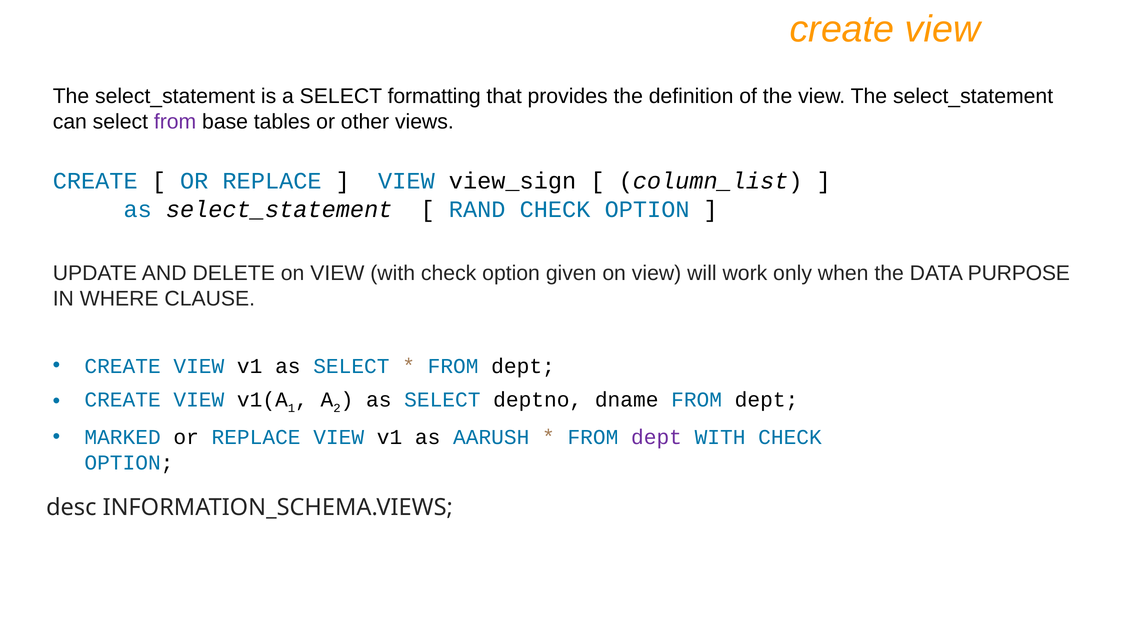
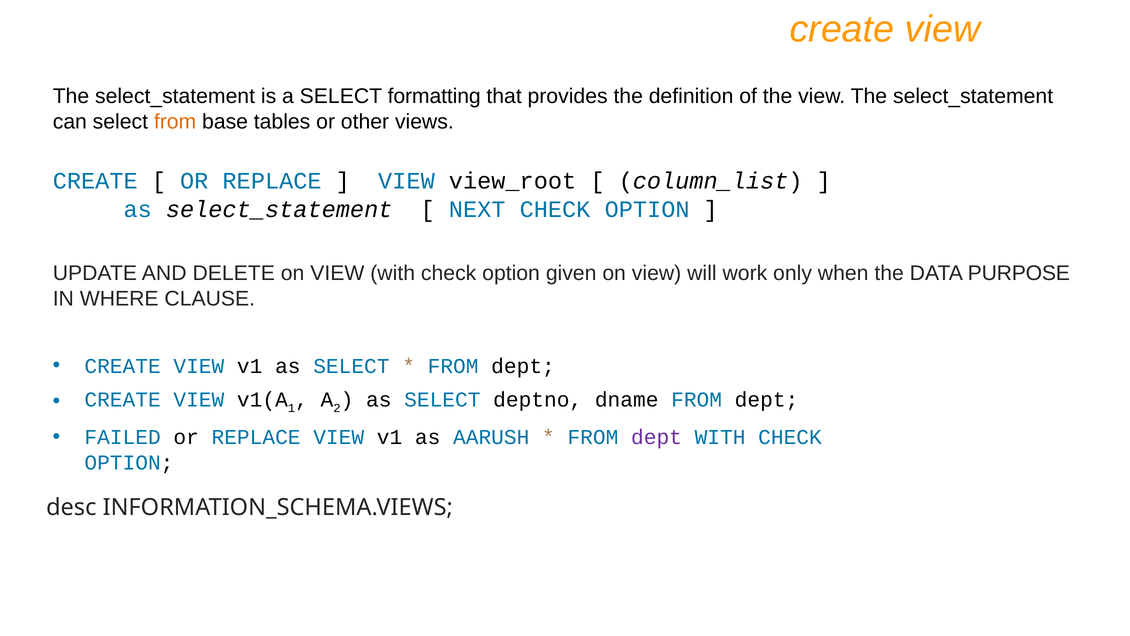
from colour: purple -> orange (175, 121)
view_sign: view_sign -> view_root (513, 181)
RAND: RAND -> NEXT (477, 209)
MARKED: MARKED -> FAILED (123, 437)
